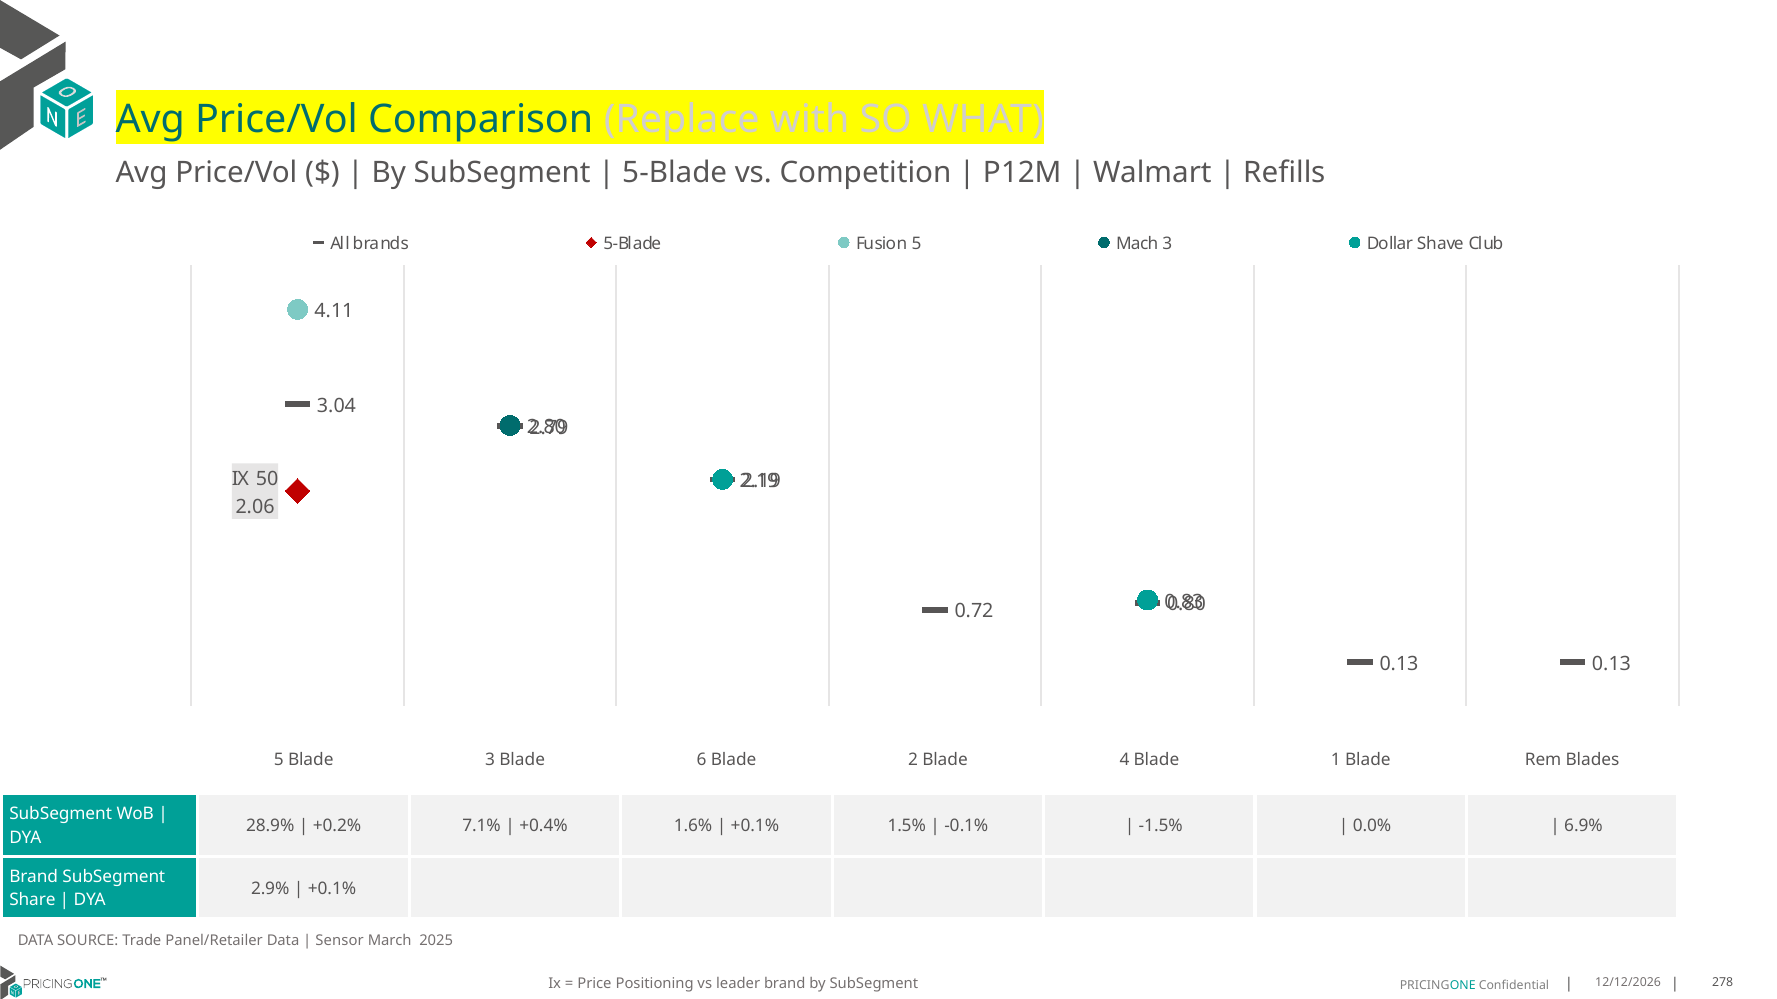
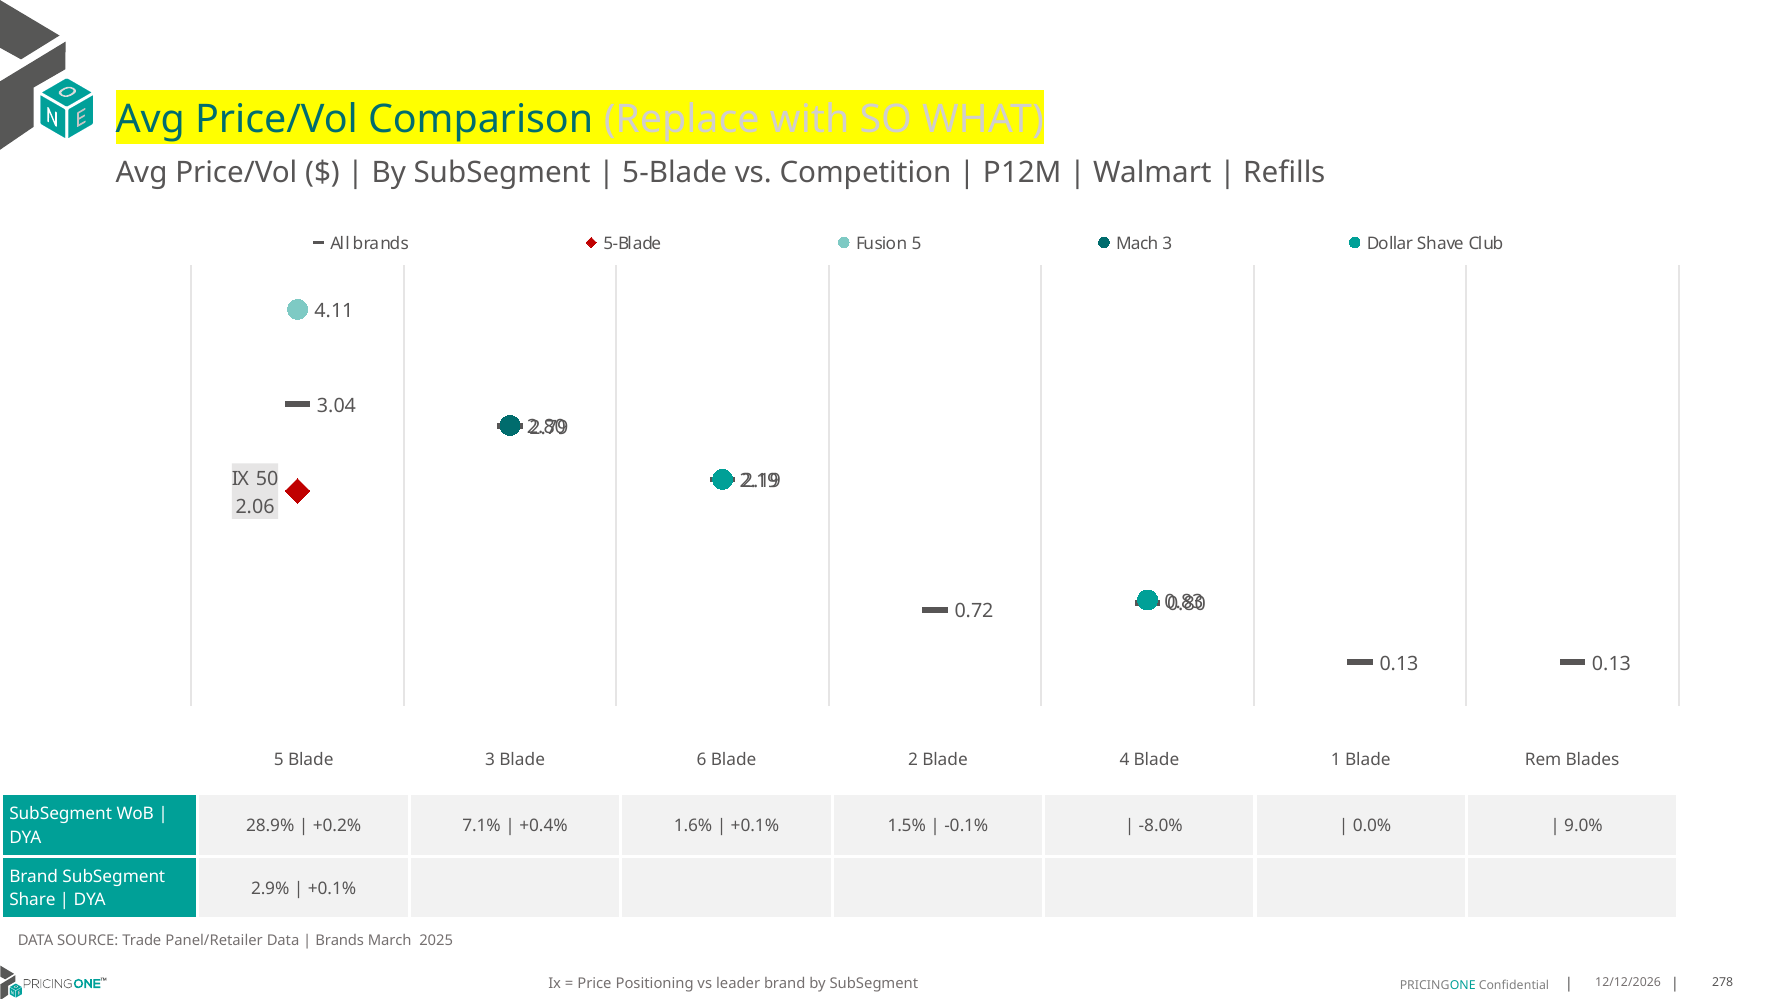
-1.5%: -1.5% -> -8.0% (1161, 826)
6.9%: 6.9% -> 9.0% (1583, 826)
Sensor: Sensor -> Brands (340, 941)
